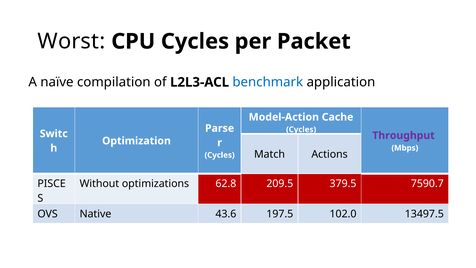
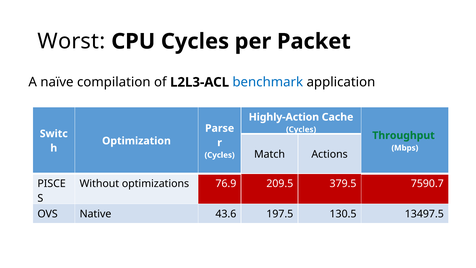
Model-Action: Model-Action -> Highly-Action (284, 117)
Throughput colour: purple -> green (404, 135)
62.8: 62.8 -> 76.9 (226, 184)
102.0: 102.0 -> 130.5 (343, 214)
